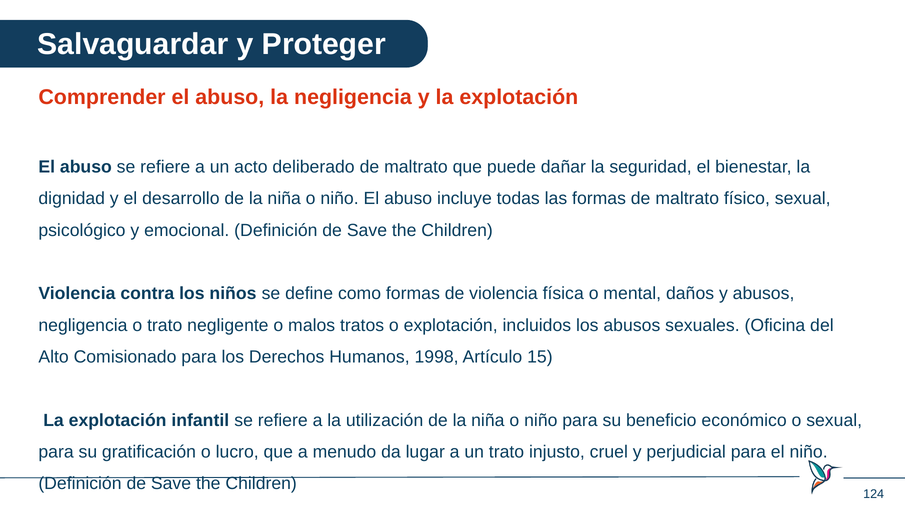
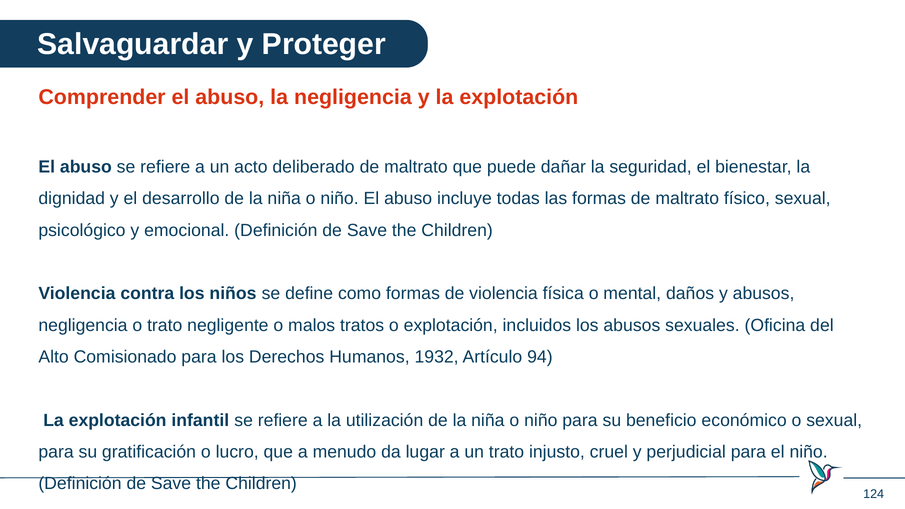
1998: 1998 -> 1932 (437, 357)
15: 15 -> 94 (540, 357)
